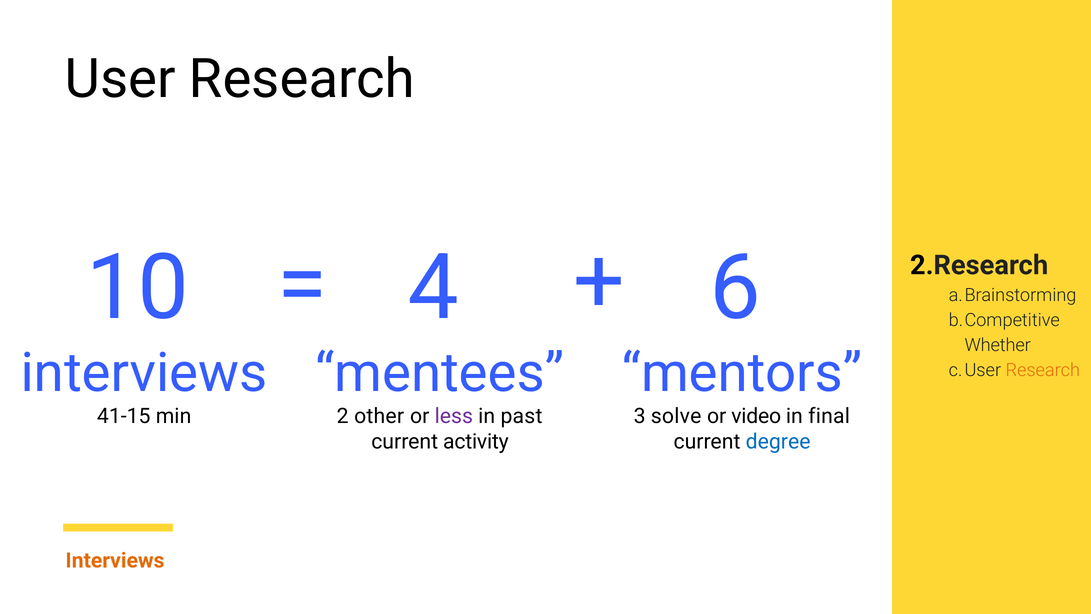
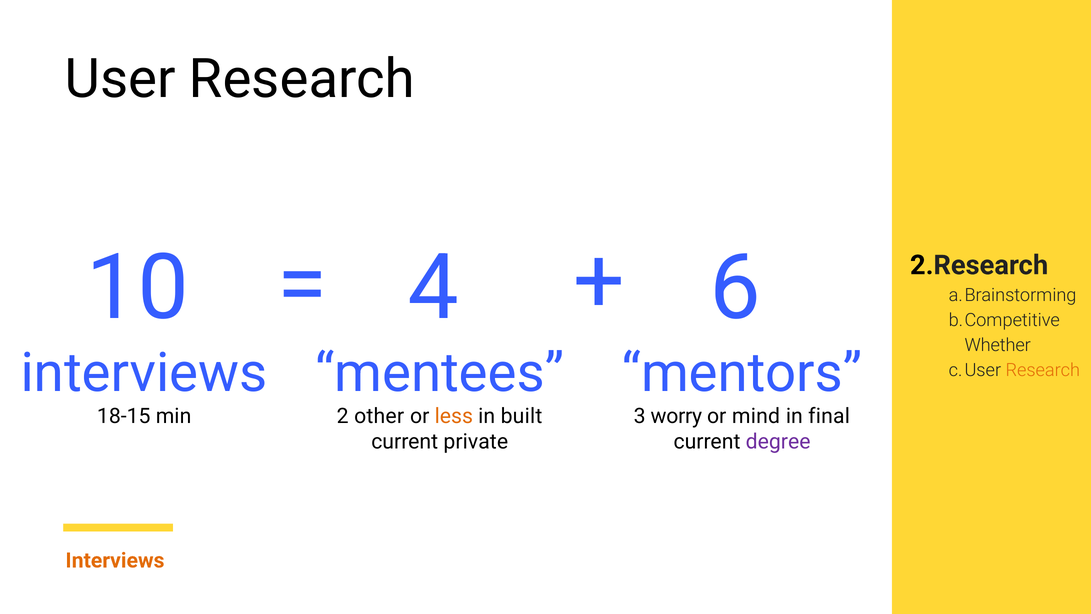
41-15: 41-15 -> 18-15 (124, 416)
less colour: purple -> orange (454, 416)
past: past -> built (521, 416)
solve: solve -> worry (676, 416)
video: video -> mind (756, 416)
activity: activity -> private (476, 441)
degree colour: blue -> purple (778, 441)
